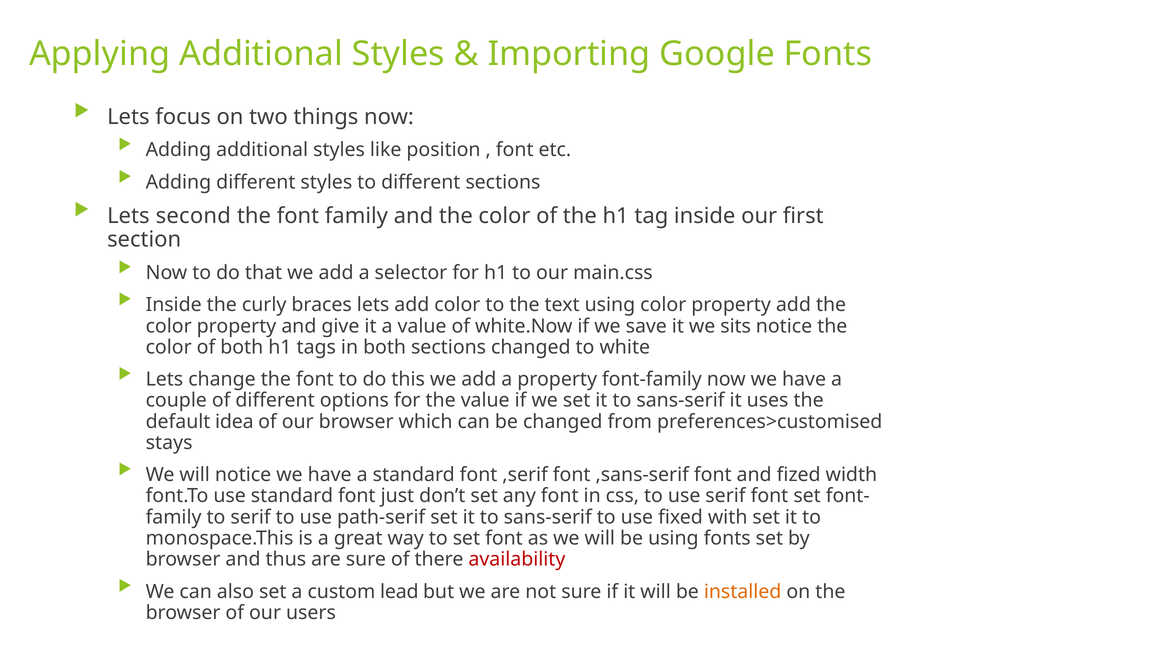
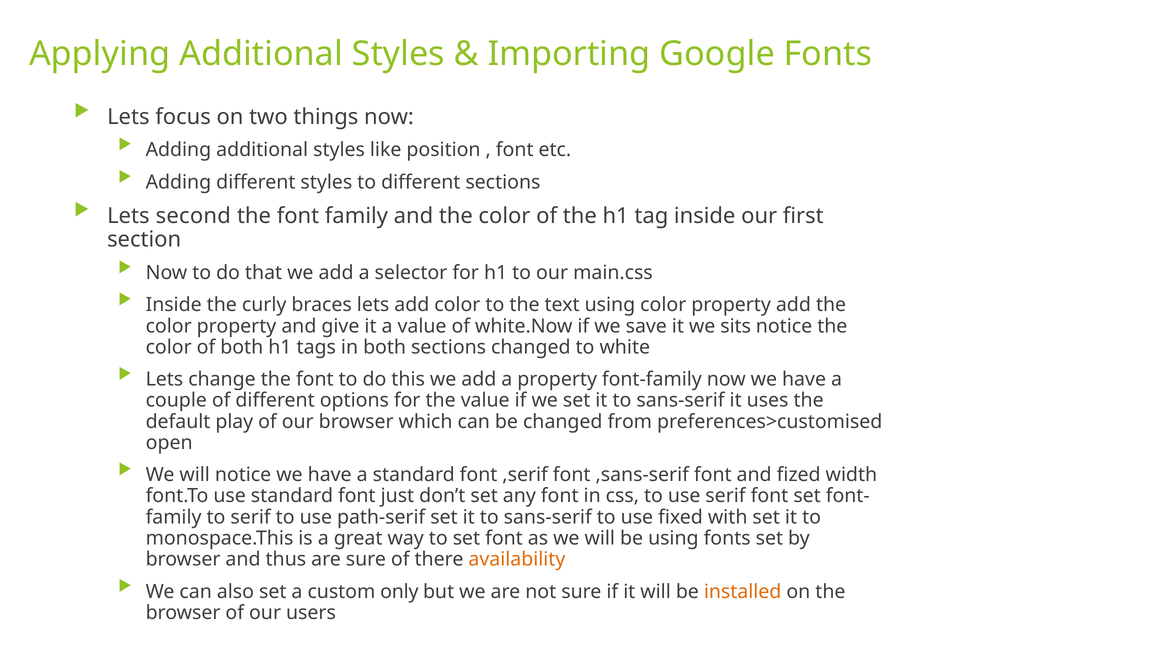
idea: idea -> play (234, 422)
stays: stays -> open (169, 443)
availability colour: red -> orange (517, 559)
lead: lead -> only (399, 592)
